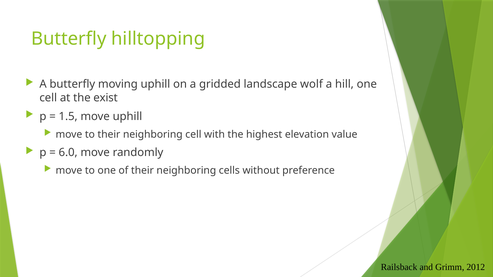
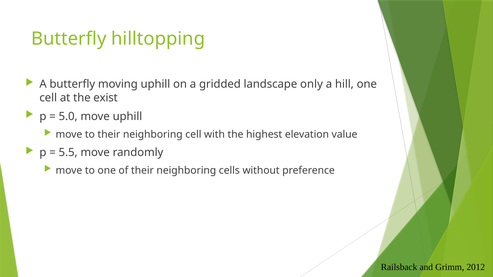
wolf: wolf -> only (311, 84)
1.5: 1.5 -> 5.0 (68, 116)
6.0: 6.0 -> 5.5 (68, 153)
